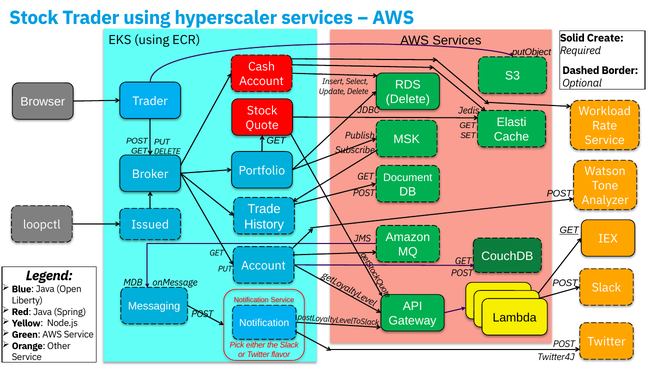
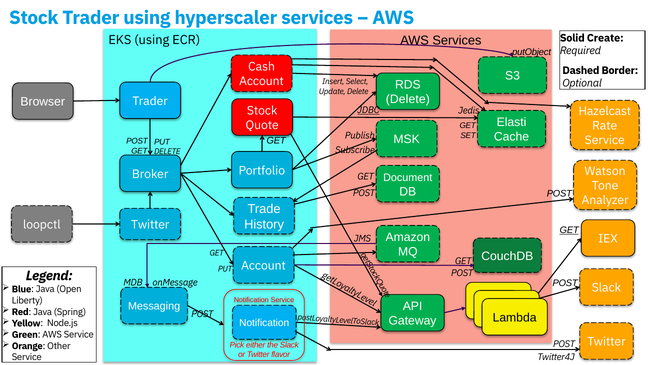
Workload: Workload -> Hazelcast (605, 111)
JDBC underline: none -> present (368, 110)
loopctl Issued: Issued -> Twitter (150, 225)
